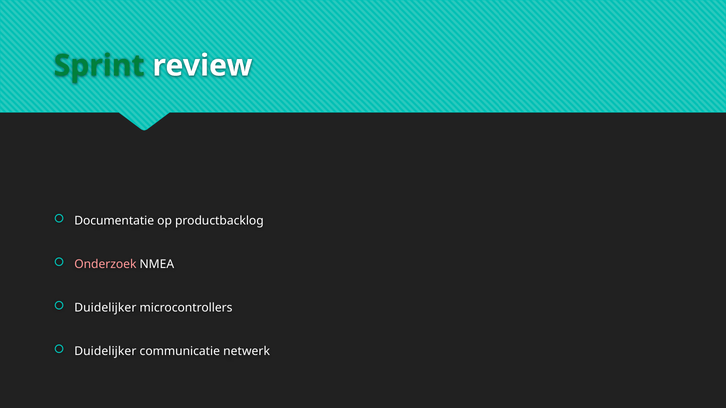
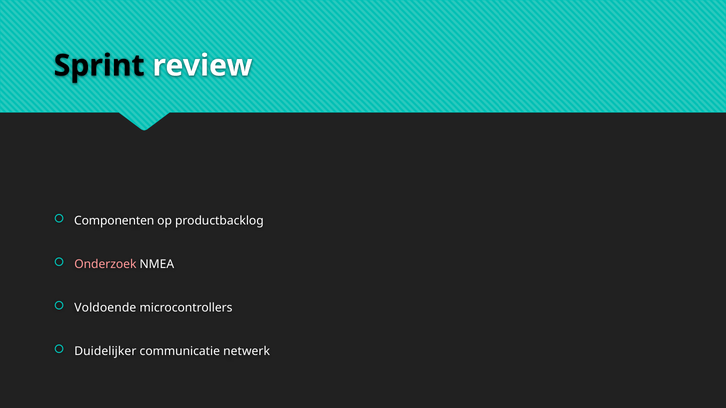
Sprint colour: green -> black (99, 66)
Documentatie: Documentatie -> Componenten (114, 221)
Duidelijker: Duidelijker -> Voldoende (105, 308)
